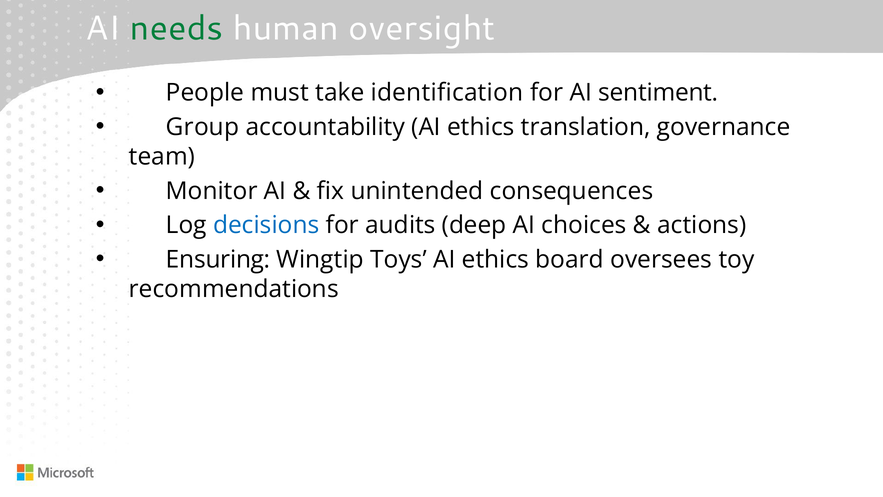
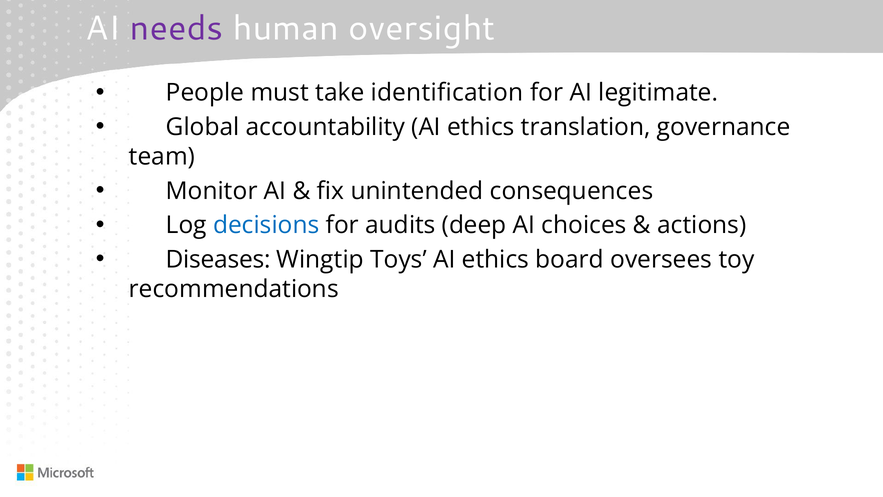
needs colour: green -> purple (177, 28)
sentiment: sentiment -> legitimate (658, 93)
Group: Group -> Global (203, 127)
Ensuring: Ensuring -> Diseases (218, 260)
